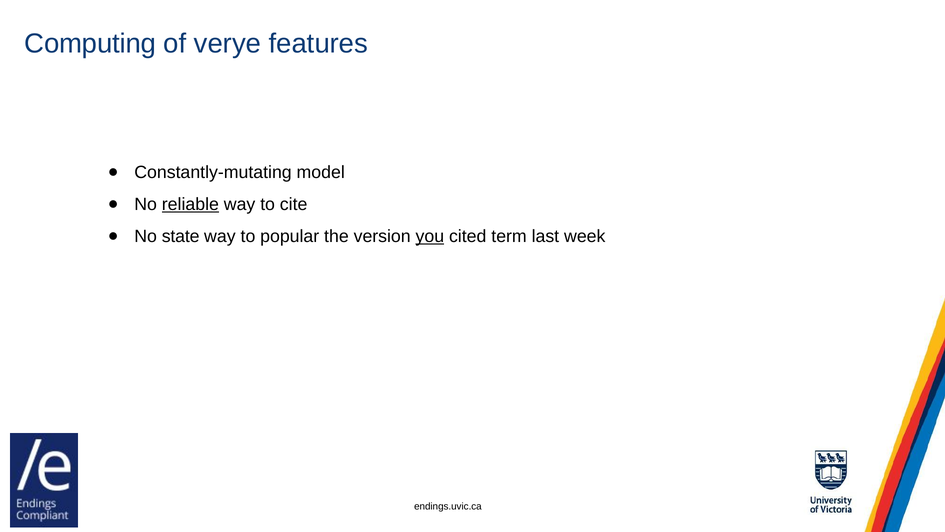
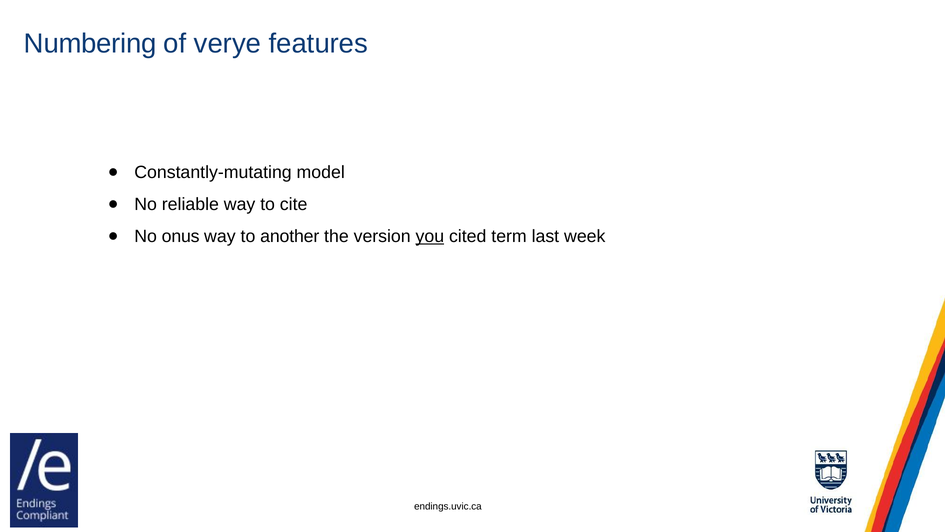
Computing: Computing -> Numbering (90, 44)
reliable underline: present -> none (190, 204)
state: state -> onus (181, 236)
popular: popular -> another (290, 236)
